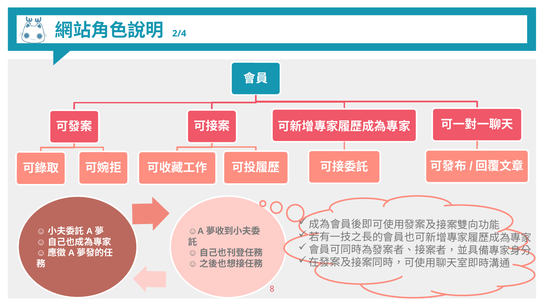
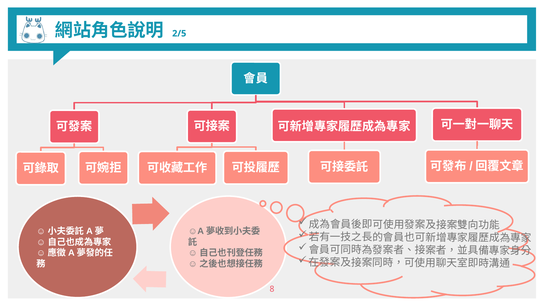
2/4: 2/4 -> 2/5 (179, 33)
